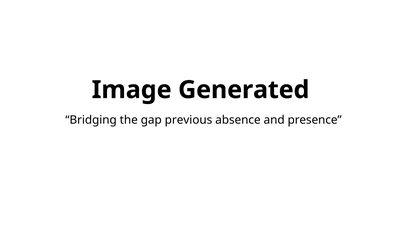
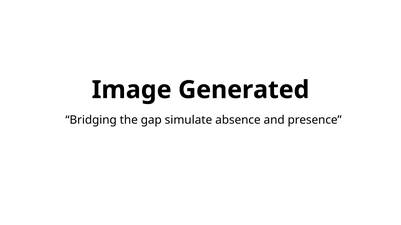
previous: previous -> simulate (188, 120)
